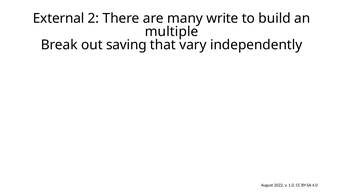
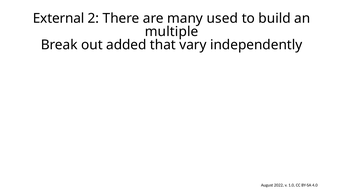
write: write -> used (222, 18)
saving: saving -> added (126, 45)
